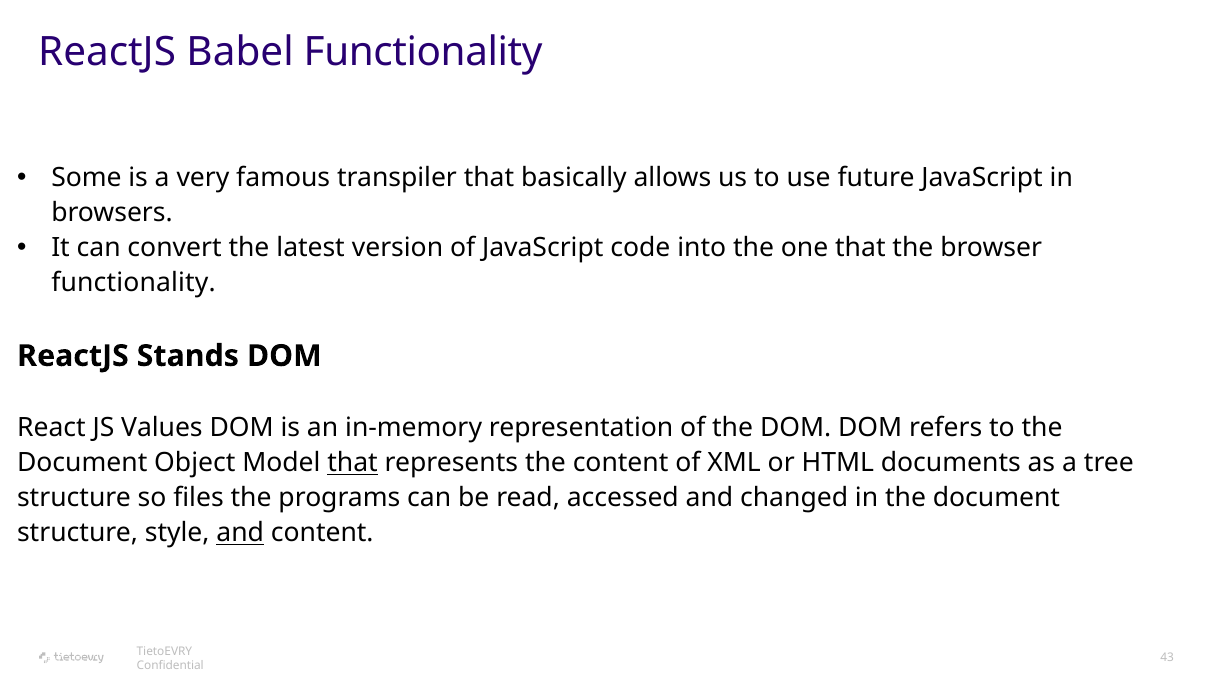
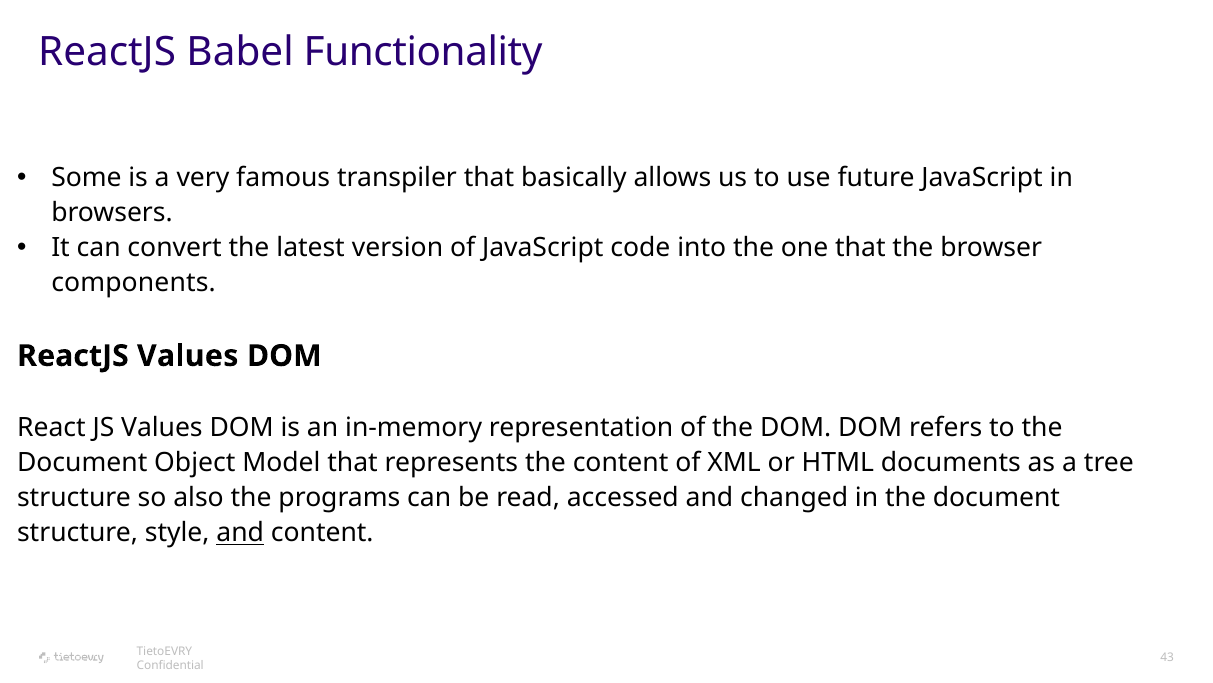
functionality: functionality -> components (134, 283)
ReactJS Stands: Stands -> Values (188, 356)
that underline: present -> none (353, 463)
files: files -> also (199, 498)
